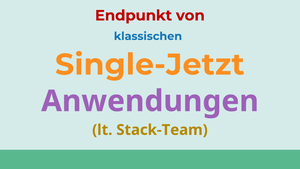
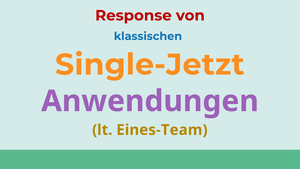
Endpunkt: Endpunkt -> Response (133, 16)
Stack-Team: Stack-Team -> Eines-Team (162, 130)
